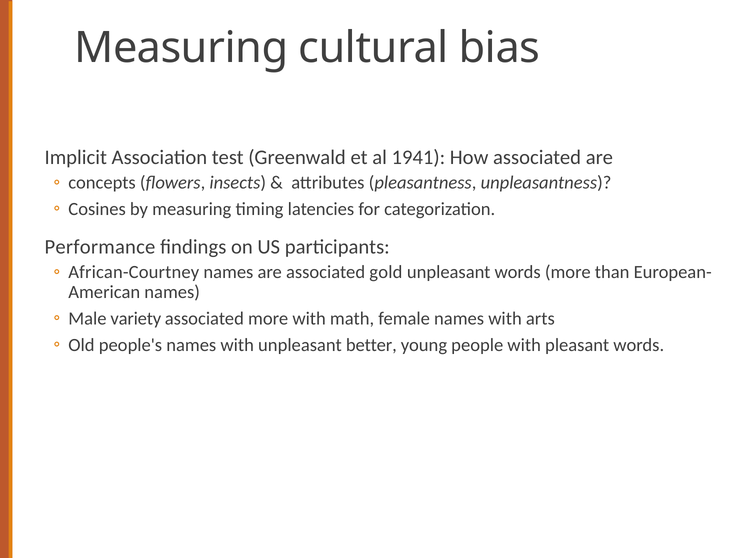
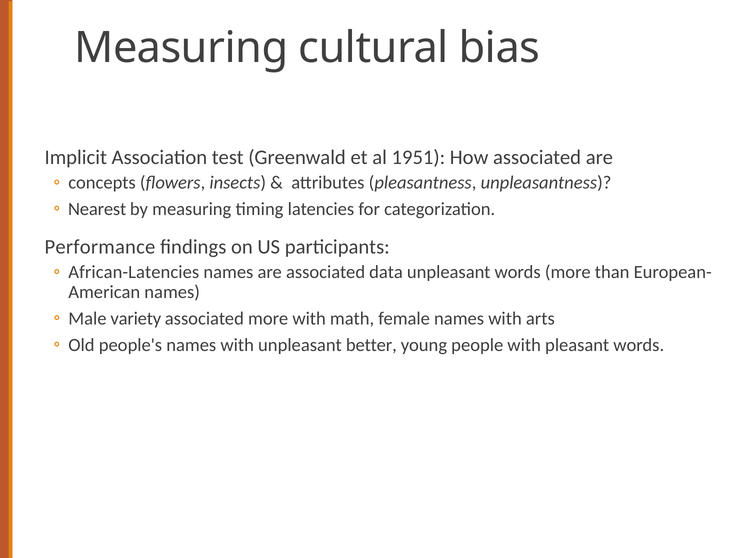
1941: 1941 -> 1951 (418, 157)
Cosines: Cosines -> Nearest (97, 209)
African-Courtney: African-Courtney -> African-Latencies (134, 272)
gold: gold -> data (386, 272)
